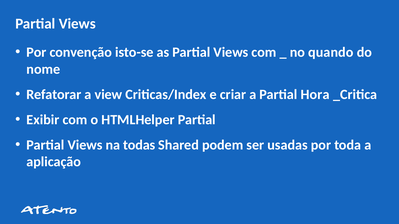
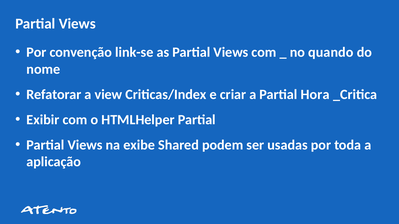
isto-se: isto-se -> link-se (134, 52)
todas: todas -> exibe (139, 145)
